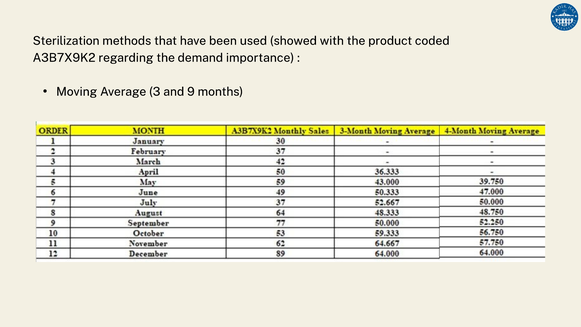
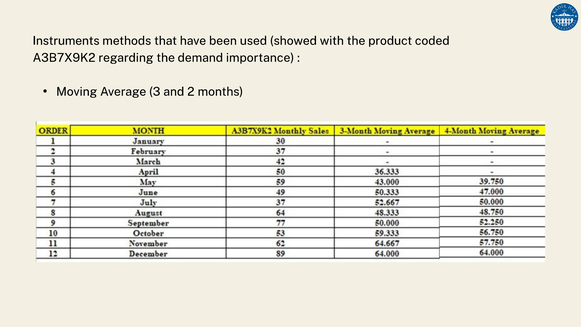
Sterilization: Sterilization -> Instruments (66, 41)
9: 9 -> 2 (191, 92)
